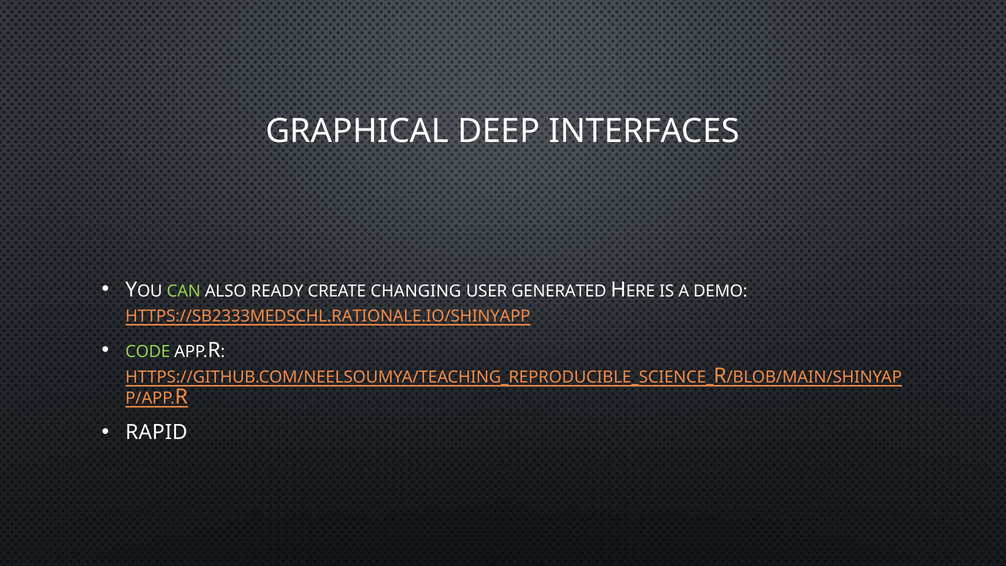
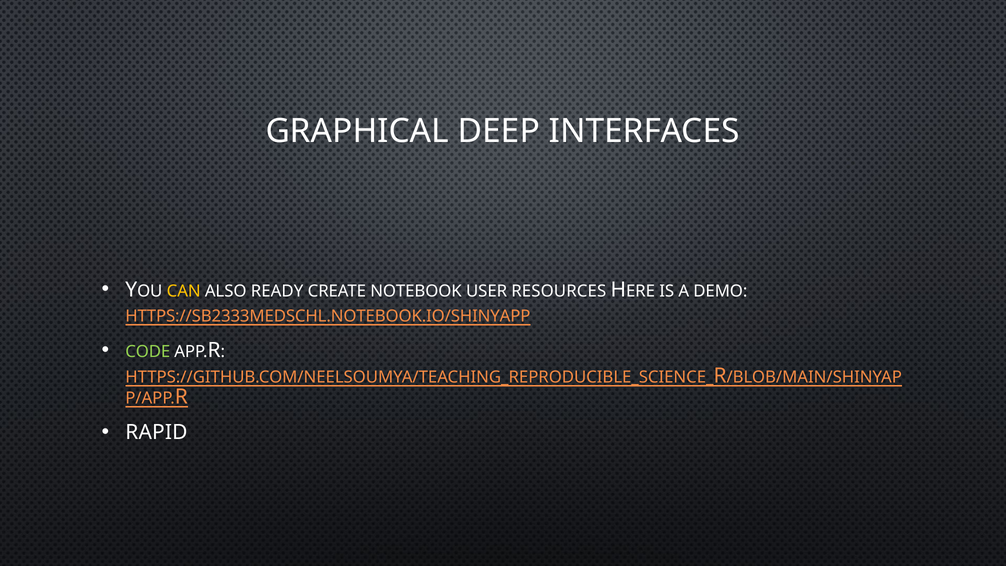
CAN colour: light green -> yellow (184, 291)
CHANGING: CHANGING -> NOTEBOOK (416, 291)
GENERATED: GENERATED -> RESOURCES (559, 291)
HTTPS://SB2333MEDSCHL.RATIONALE.IO/SHINYAPP: HTTPS://SB2333MEDSCHL.RATIONALE.IO/SHINYAPP -> HTTPS://SB2333MEDSCHL.NOTEBOOK.IO/SHINYAPP (328, 316)
